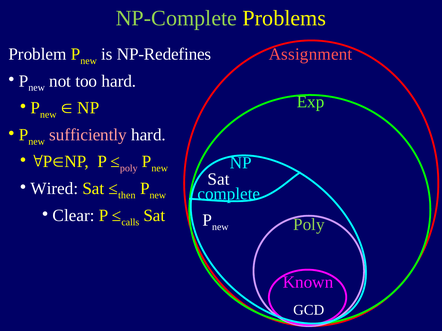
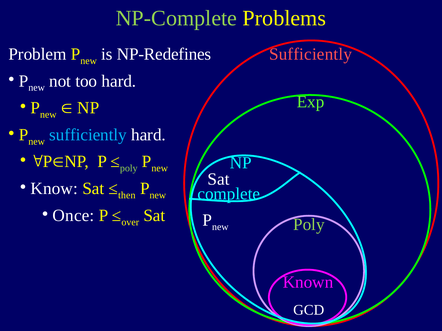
Assignment: Assignment -> Sufficiently (311, 54)
sufficiently colour: pink -> light blue (88, 135)
poly colour: pink -> light green (129, 169)
Wired: Wired -> Know (54, 189)
Clear: Clear -> Once (73, 216)
calls: calls -> over (130, 222)
